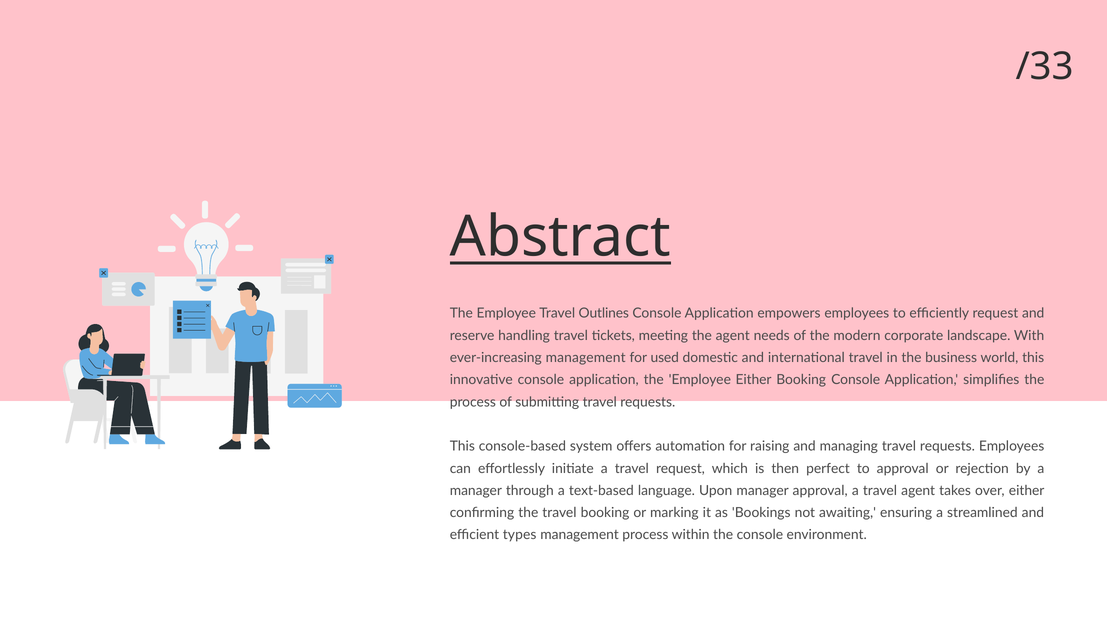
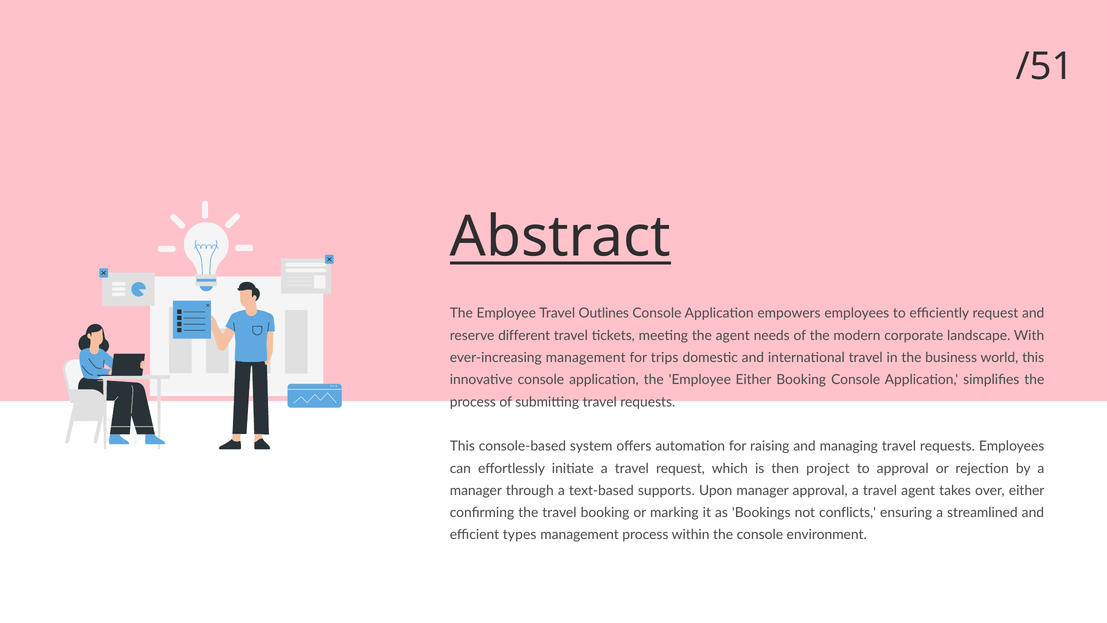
/33: /33 -> /51 (1045, 66)
handling: handling -> different (524, 335)
used: used -> trips (665, 357)
perfect: perfect -> project (828, 468)
language: language -> supports (666, 490)
awaiting: awaiting -> conflicts (848, 512)
